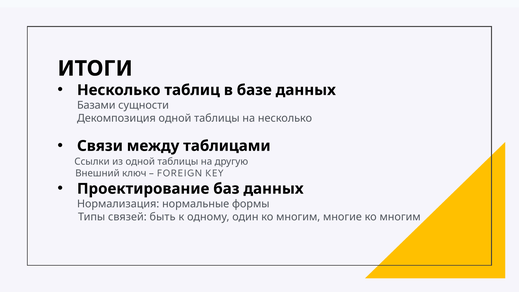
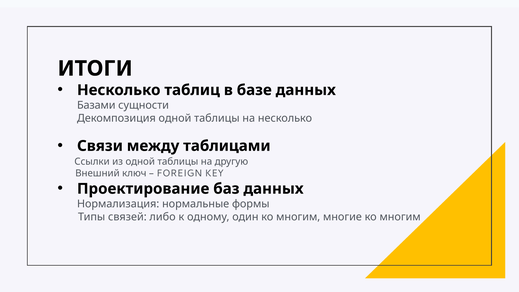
быть: быть -> либо (163, 217)
